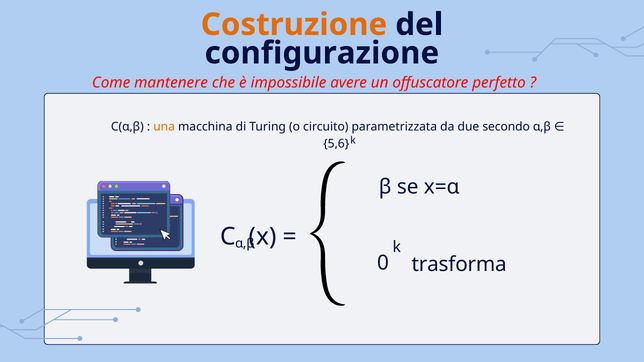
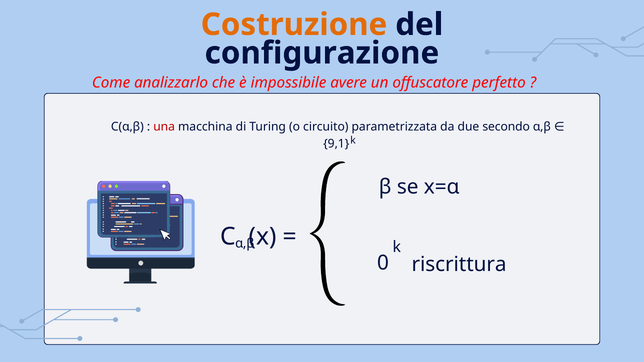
mantenere: mantenere -> analizzarlo (171, 83)
una colour: orange -> red (164, 127)
5,6: 5,6 -> 9,1 (336, 144)
trasforma: trasforma -> riscrittura (459, 265)
